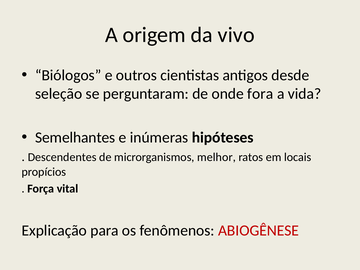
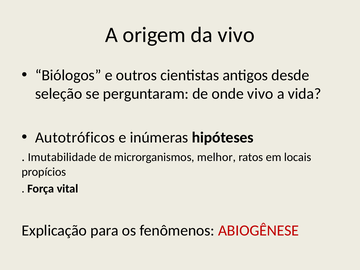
onde fora: fora -> vivo (260, 94)
Semelhantes: Semelhantes -> Autotróficos (75, 137)
Descendentes: Descendentes -> Imutabilidade (62, 157)
